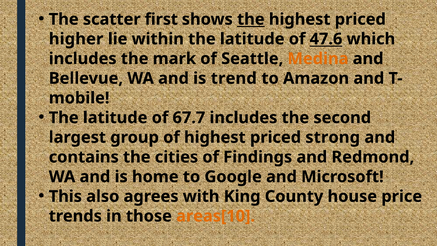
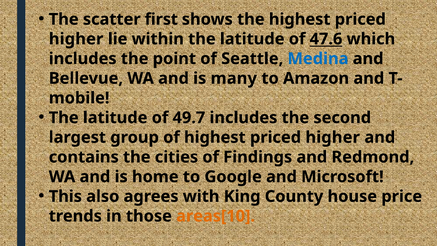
the underline: present -> none (251, 19)
mark: mark -> point (174, 59)
Medina colour: orange -> blue (318, 59)
trend: trend -> many (234, 78)
67.7: 67.7 -> 49.7 (189, 118)
of highest priced strong: strong -> higher (333, 137)
